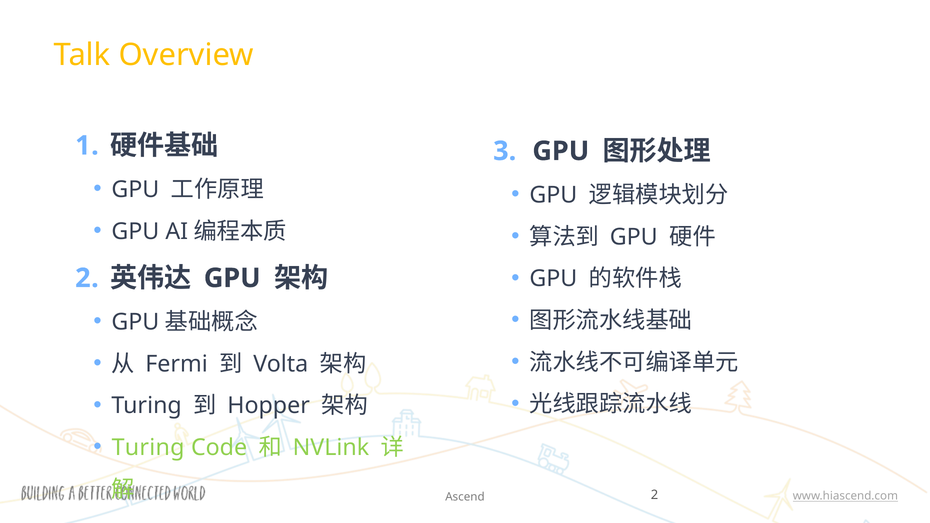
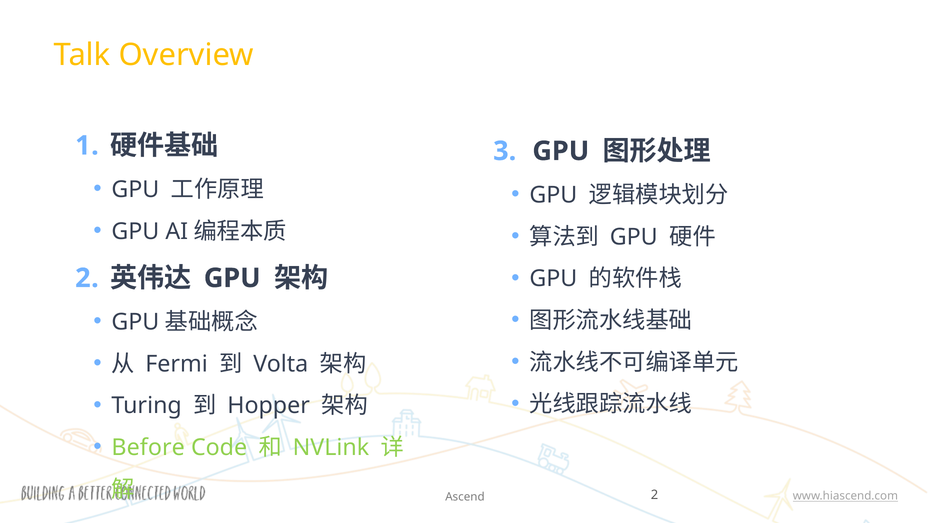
Turing: Turing -> Before (148, 448)
